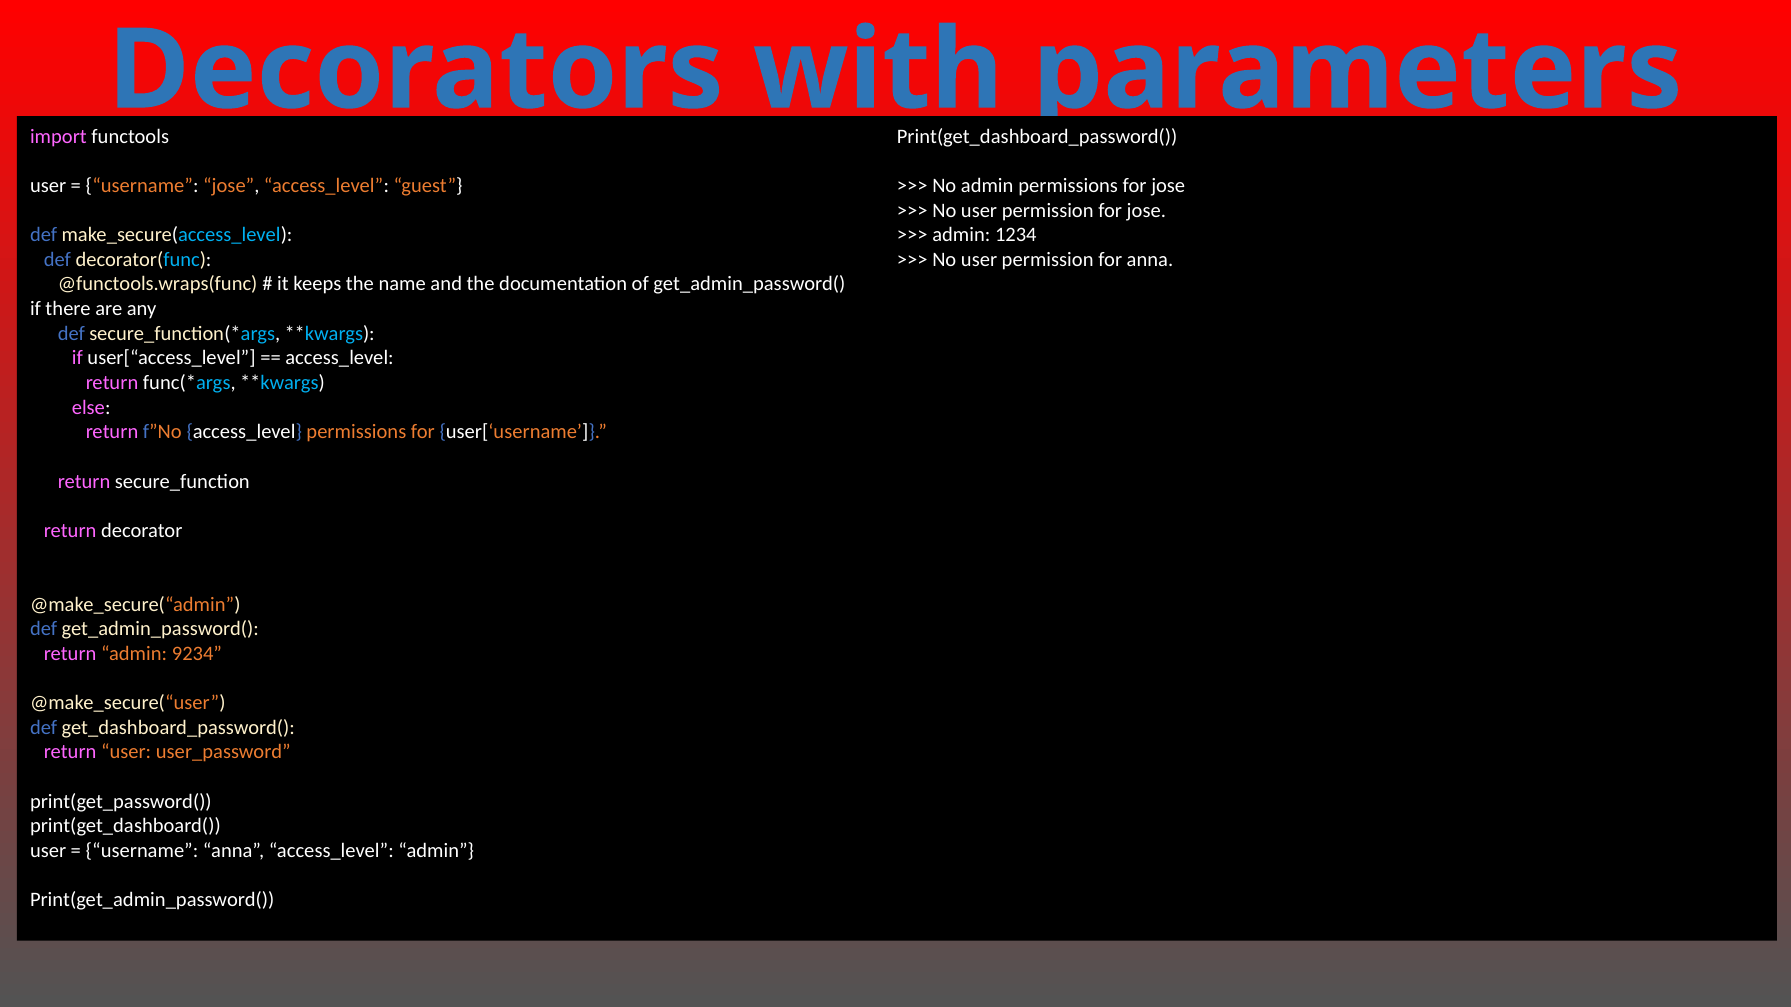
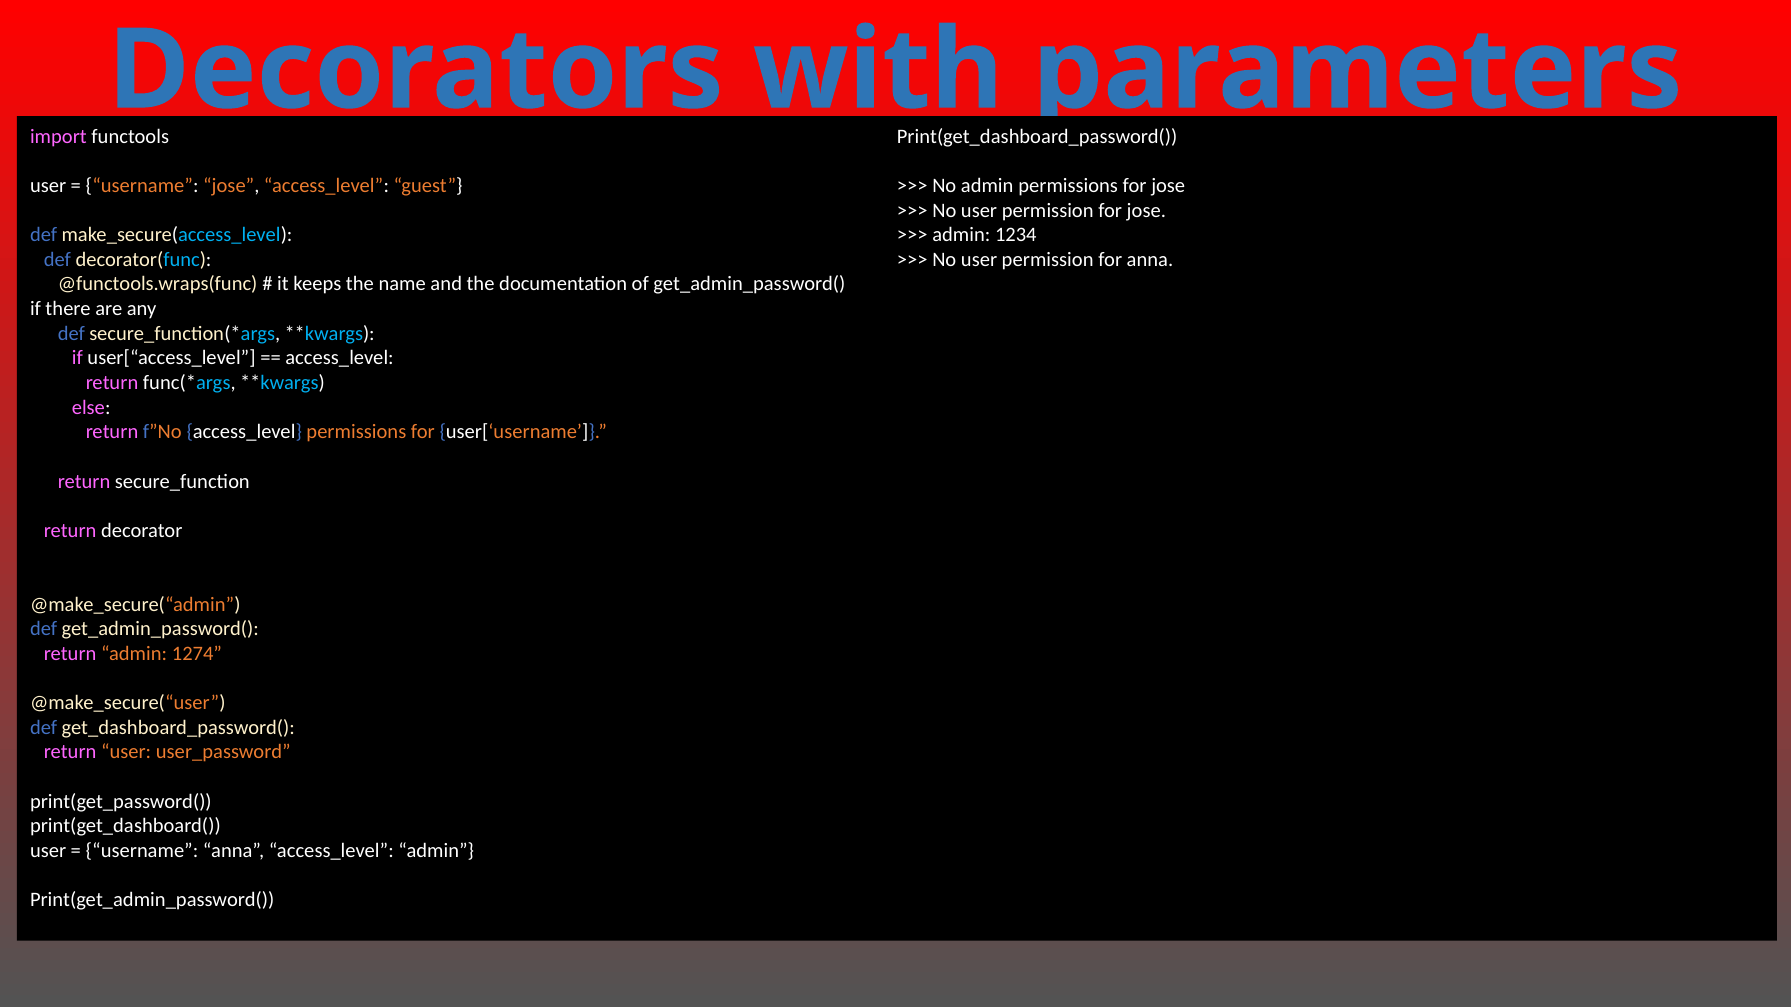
9234: 9234 -> 1274 (197, 654)
